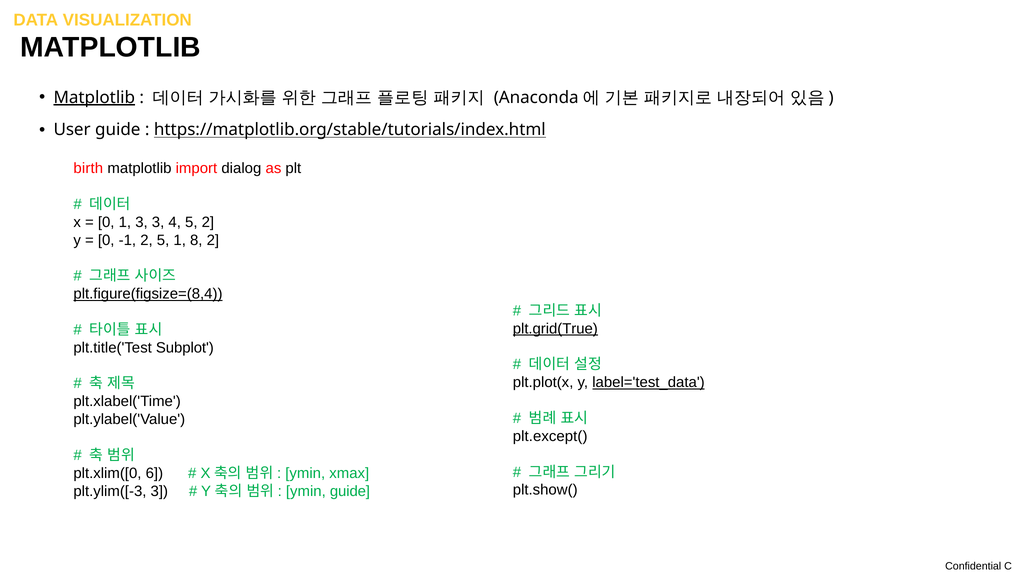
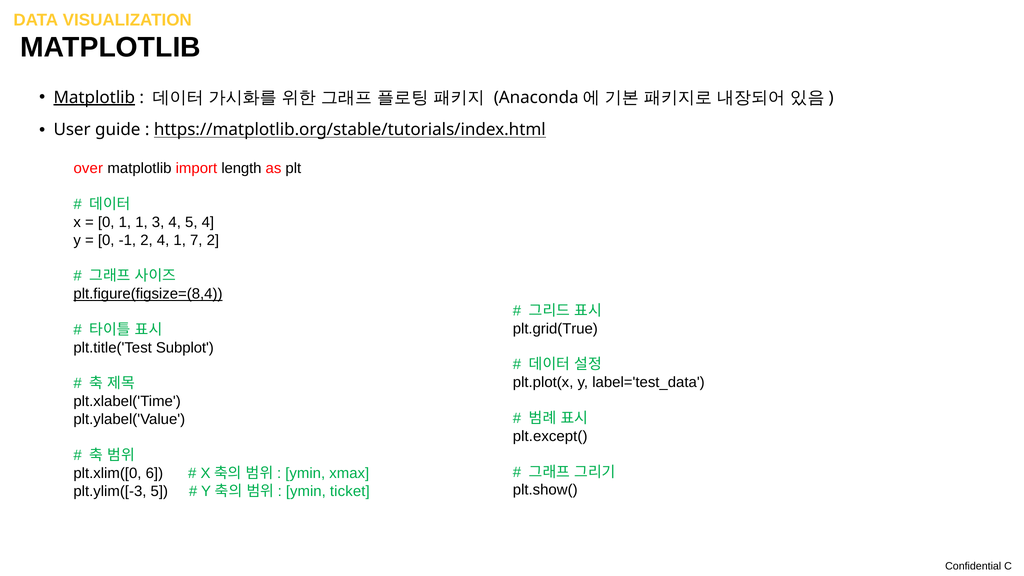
birth: birth -> over (88, 168)
dialog: dialog -> length (241, 168)
1 3: 3 -> 1 (142, 222)
5 2: 2 -> 4 (208, 222)
2 5: 5 -> 4 (163, 240)
8: 8 -> 7 (196, 240)
plt.grid(True underline: present -> none (555, 329)
label='test_data underline: present -> none (648, 382)
plt.ylim([-3 3: 3 -> 5 (159, 491)
ymin guide: guide -> ticket (350, 491)
